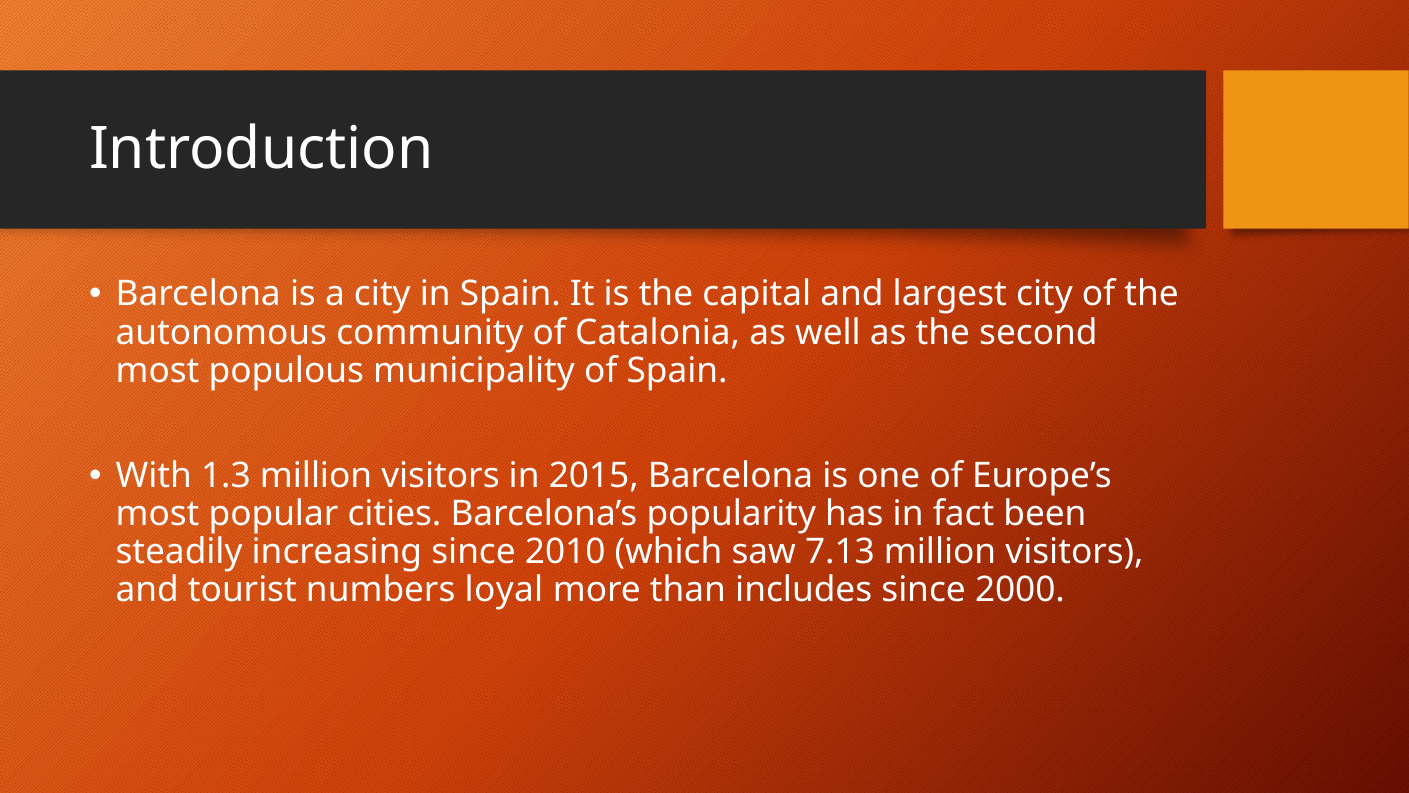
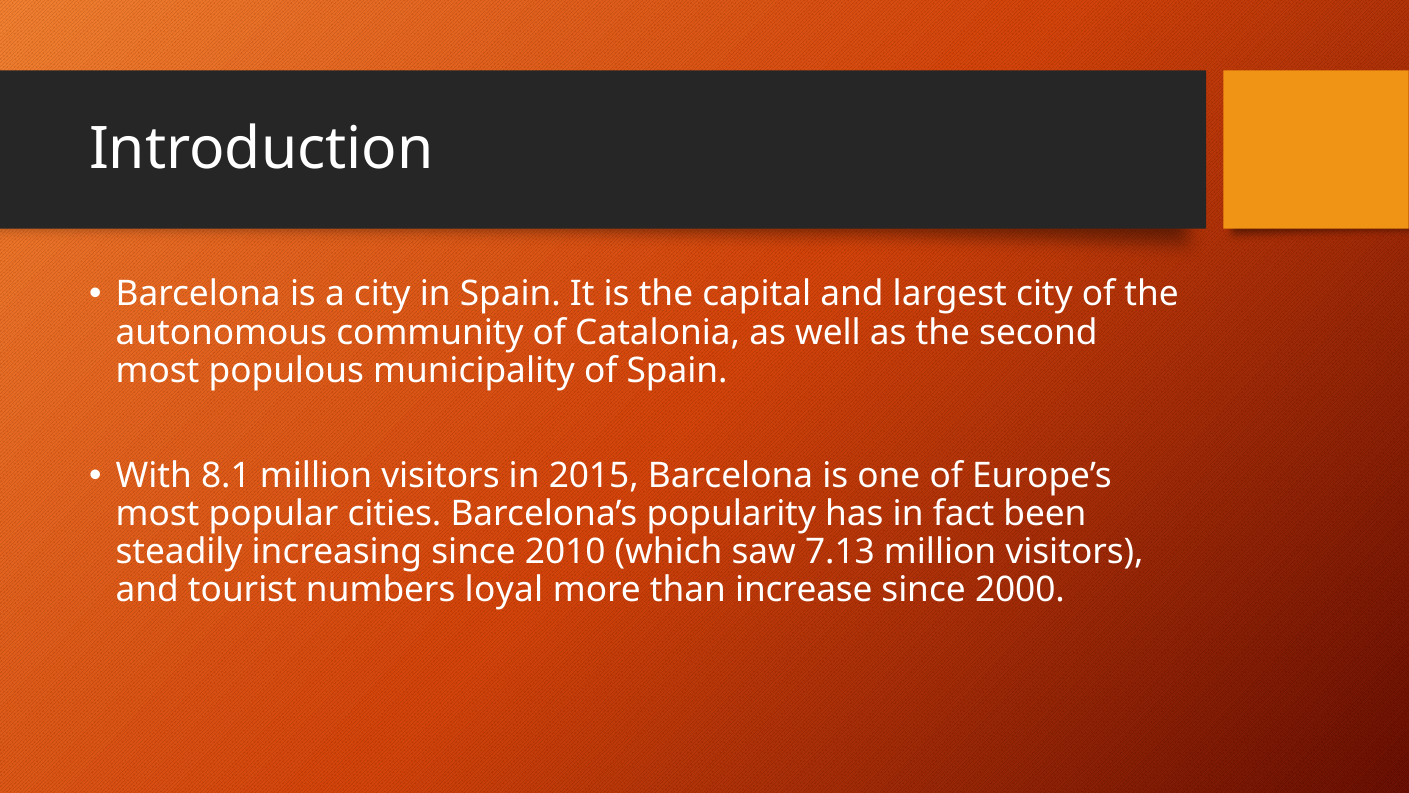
1.3: 1.3 -> 8.1 (226, 476)
includes: includes -> increase (804, 590)
